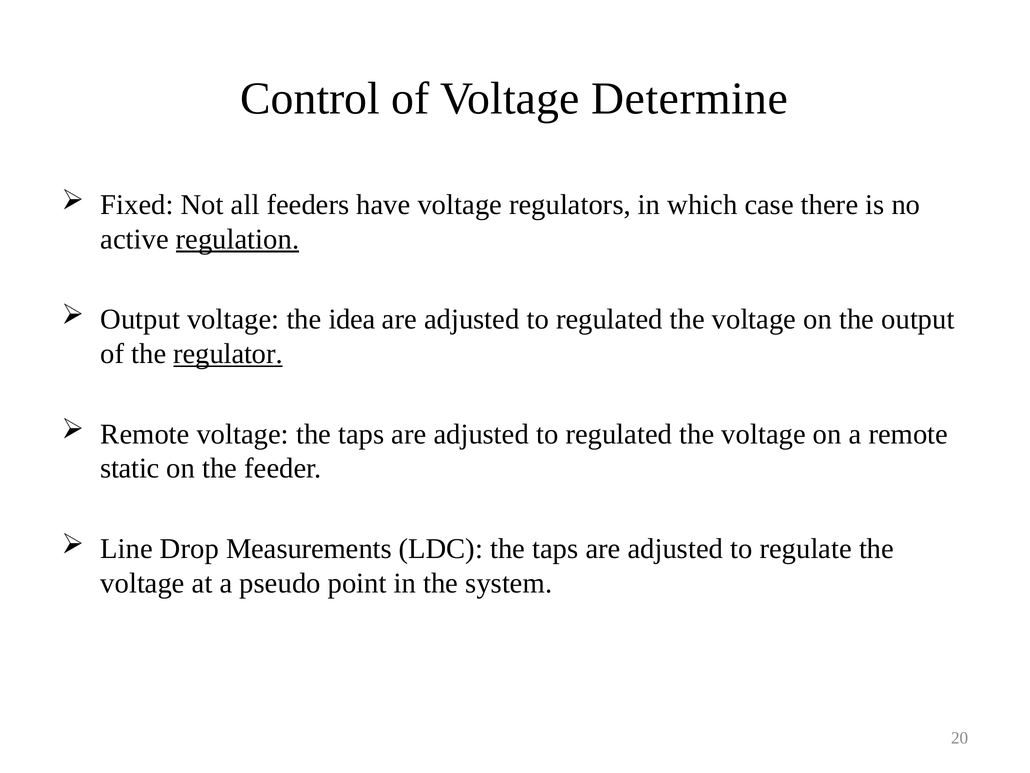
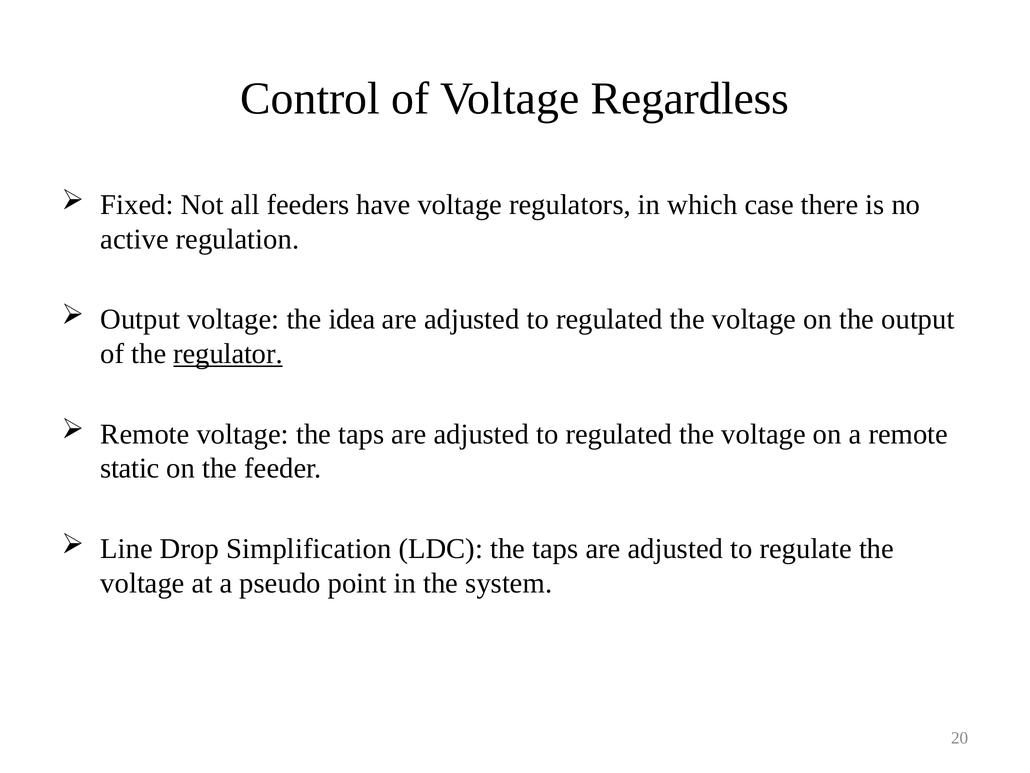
Determine: Determine -> Regardless (690, 98)
regulation underline: present -> none (238, 239)
Measurements: Measurements -> Simplification (309, 548)
